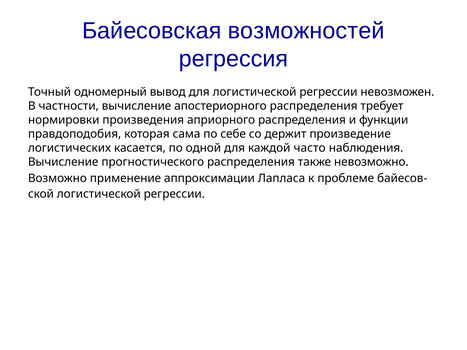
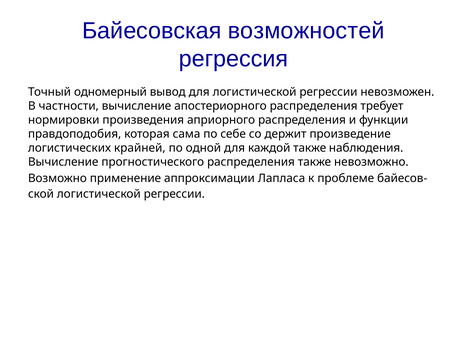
касается: касается -> крайней (140, 148)
каждой часто: часто -> также (310, 148)
